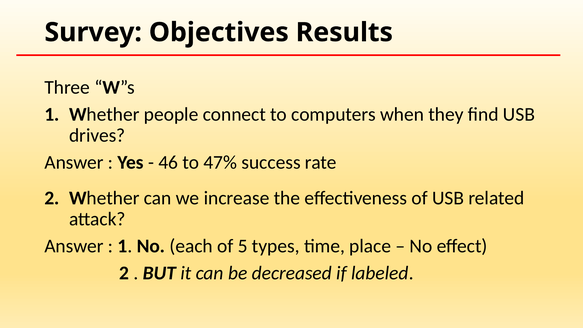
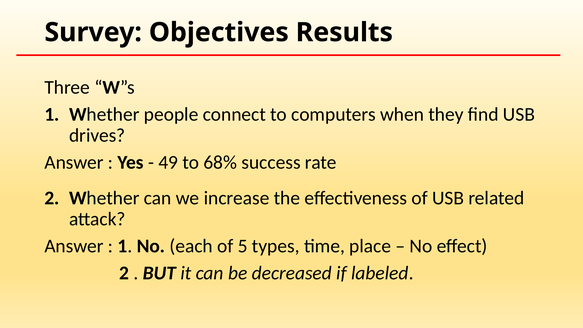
46: 46 -> 49 (168, 162)
47%: 47% -> 68% (220, 162)
